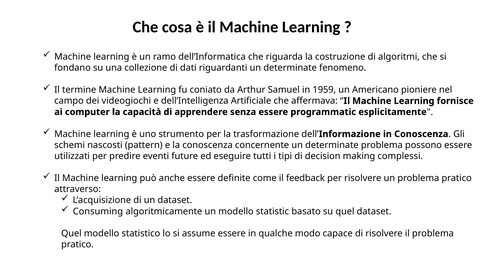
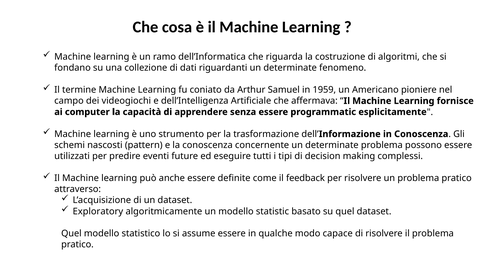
Consuming: Consuming -> Exploratory (98, 211)
